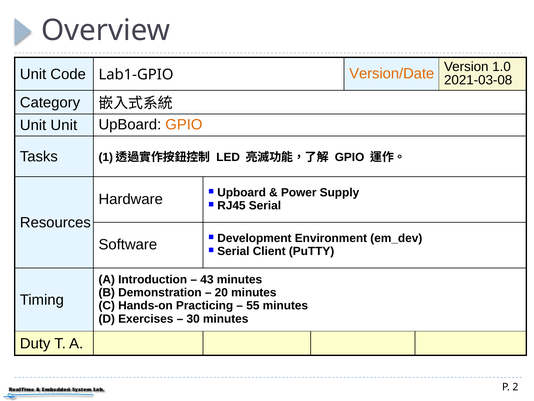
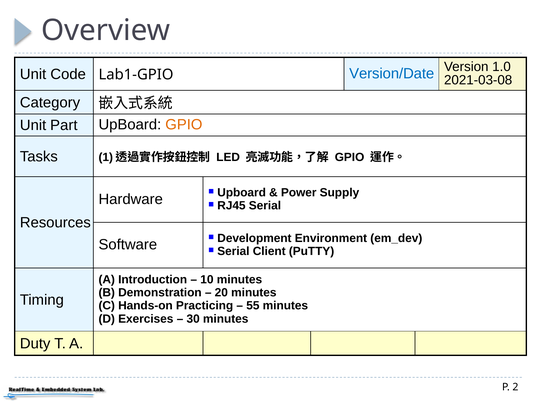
Version/Date colour: orange -> blue (392, 73)
Unit Unit: Unit -> Part (64, 125)
43: 43 -> 10 (207, 279)
